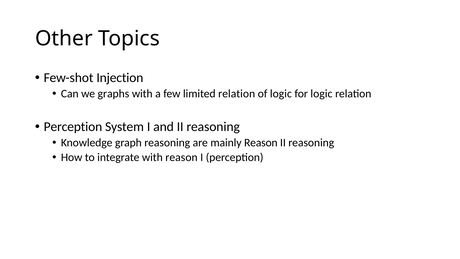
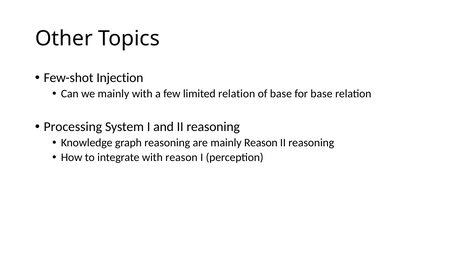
we graphs: graphs -> mainly (113, 94)
of logic: logic -> base (281, 94)
for logic: logic -> base (322, 94)
Perception: Perception -> Processing (73, 127)
